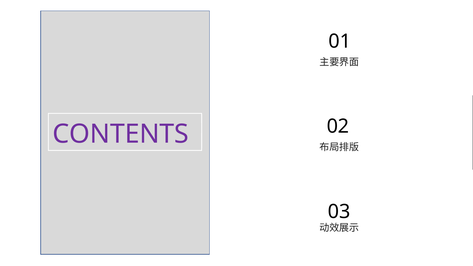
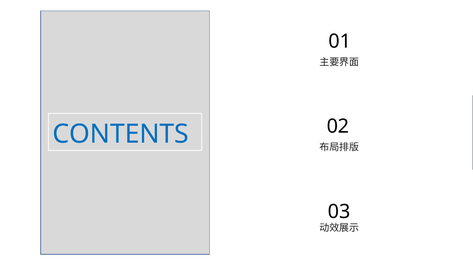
CONTENTS colour: purple -> blue (121, 134)
